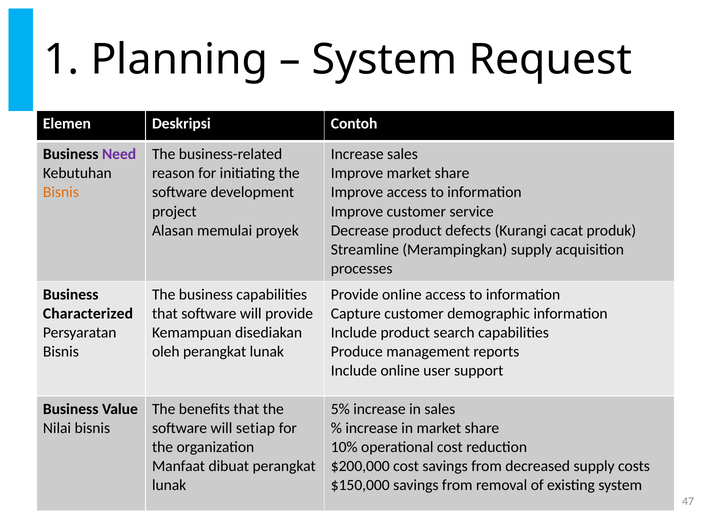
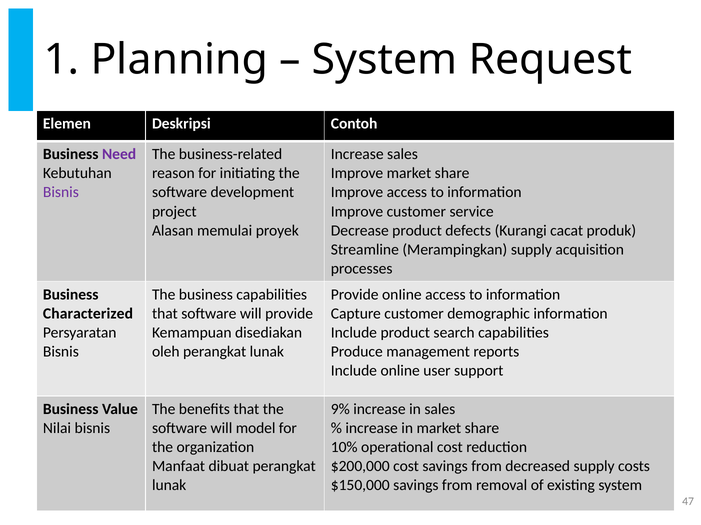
Bisnis colour: orange -> purple (61, 193)
5%: 5% -> 9% (340, 410)
setiap: setiap -> model (256, 429)
